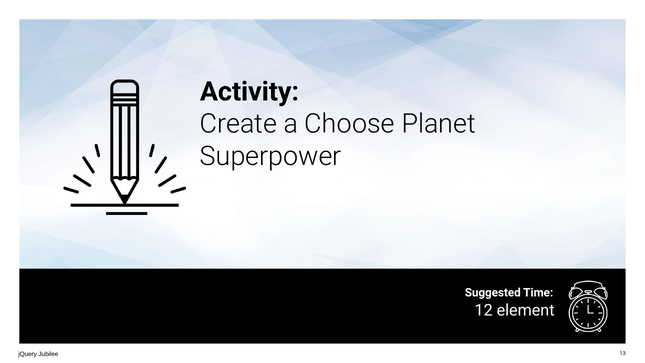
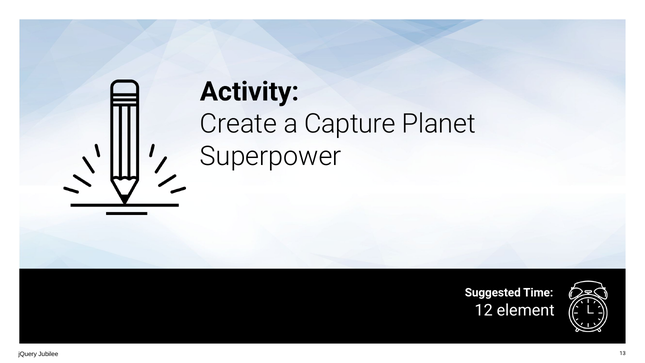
Choose: Choose -> Capture (350, 124)
